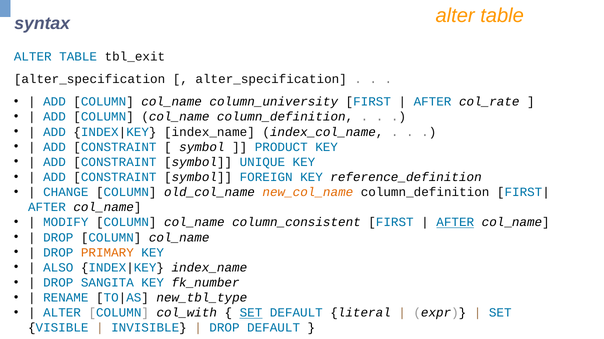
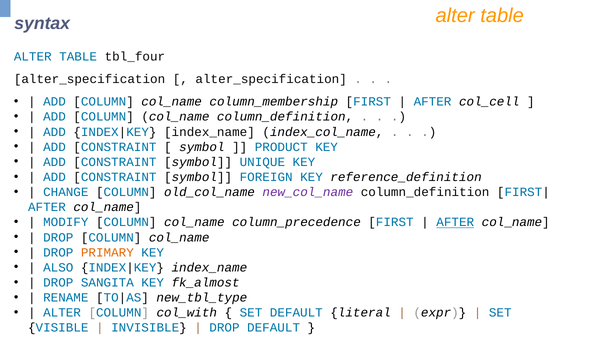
tbl_exit: tbl_exit -> tbl_four (135, 57)
column_university: column_university -> column_membership (274, 102)
col_rate: col_rate -> col_cell (489, 102)
new_col_name colour: orange -> purple (308, 193)
column_consistent: column_consistent -> column_precedence (296, 223)
fk_number: fk_number -> fk_almost (206, 283)
SET underline: present -> none (251, 313)
